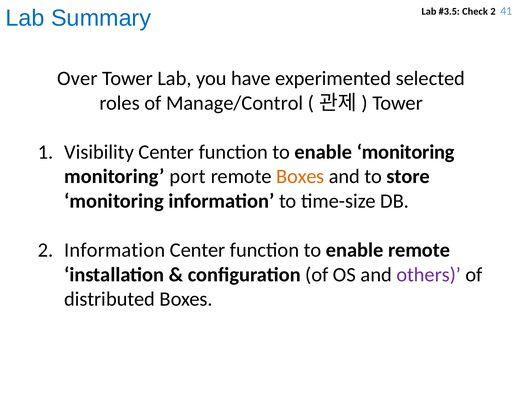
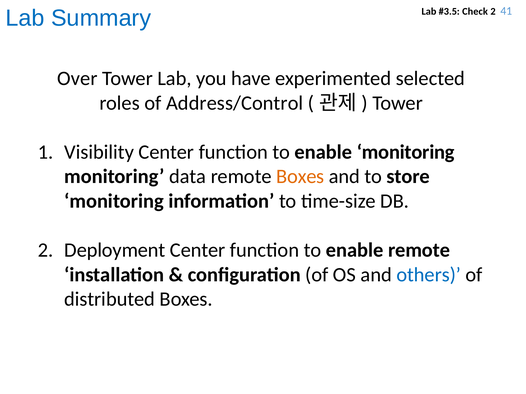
Manage/Control: Manage/Control -> Address/Control (235, 103)
port: port -> data (188, 177)
Information: Information -> Deployment (115, 250)
others colour: purple -> blue (429, 275)
